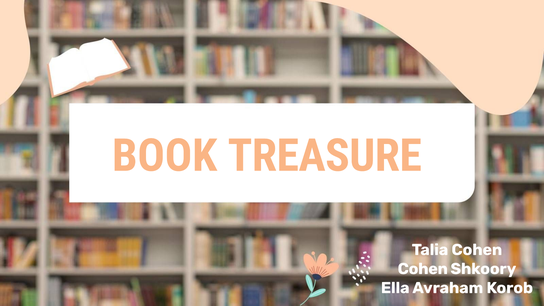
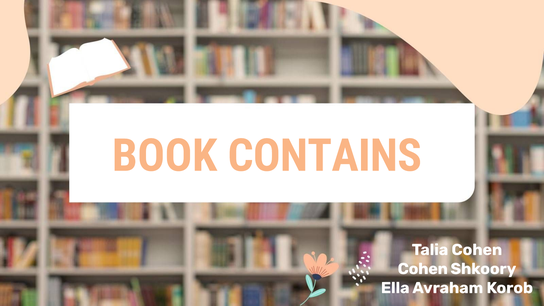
TREASURE: TREASURE -> CONTAINS (325, 156)
